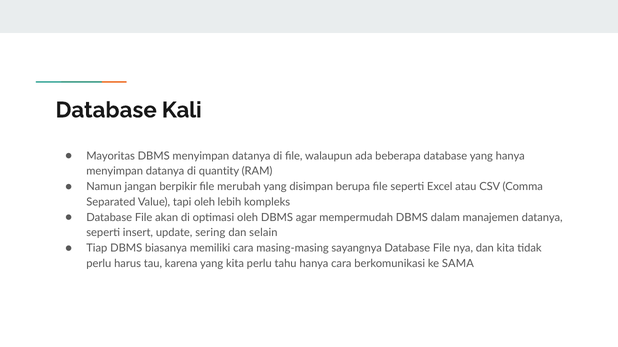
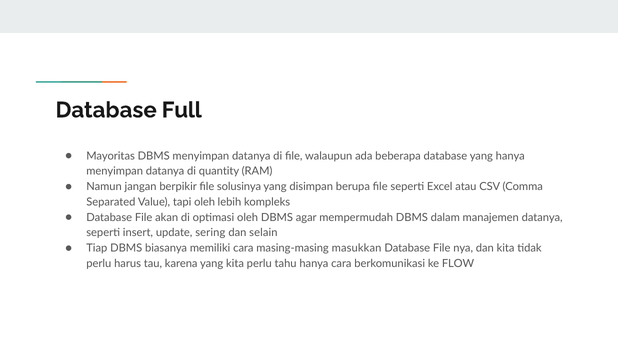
Kali: Kali -> Full (182, 110)
merubah: merubah -> solusinya (239, 187)
sayangnya: sayangnya -> masukkan (357, 249)
SAMA: SAMA -> FLOW (458, 264)
